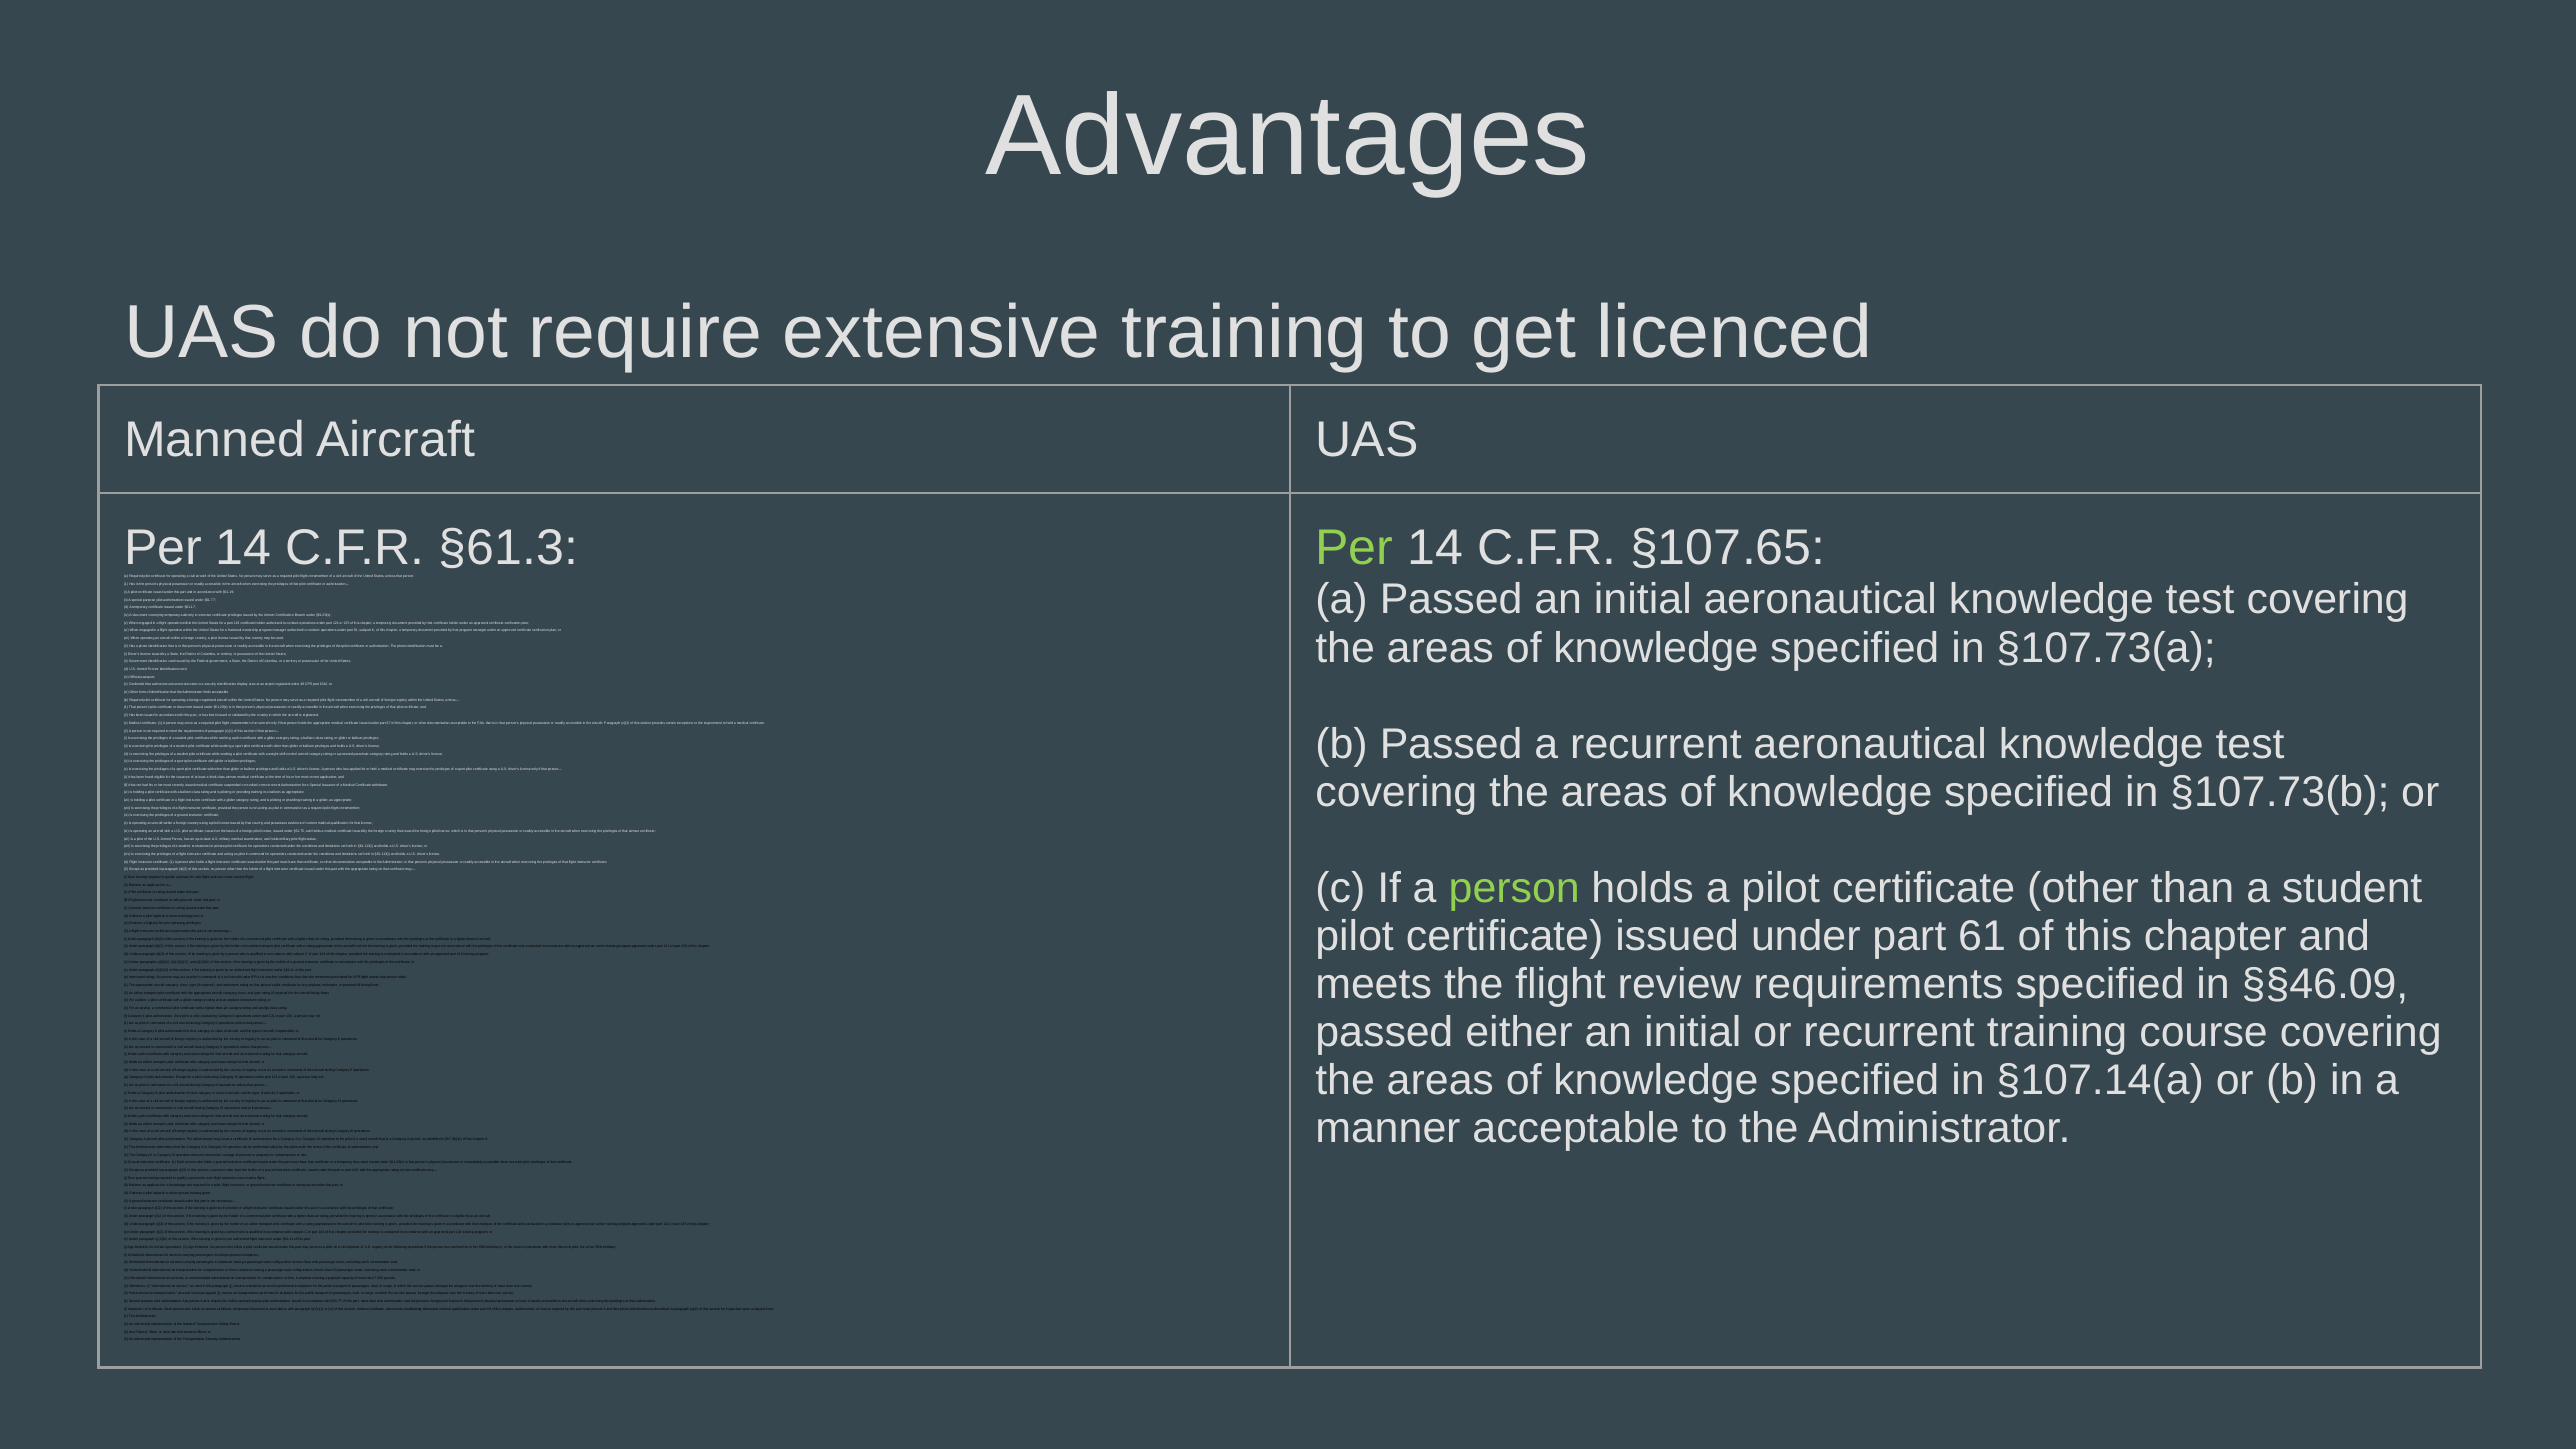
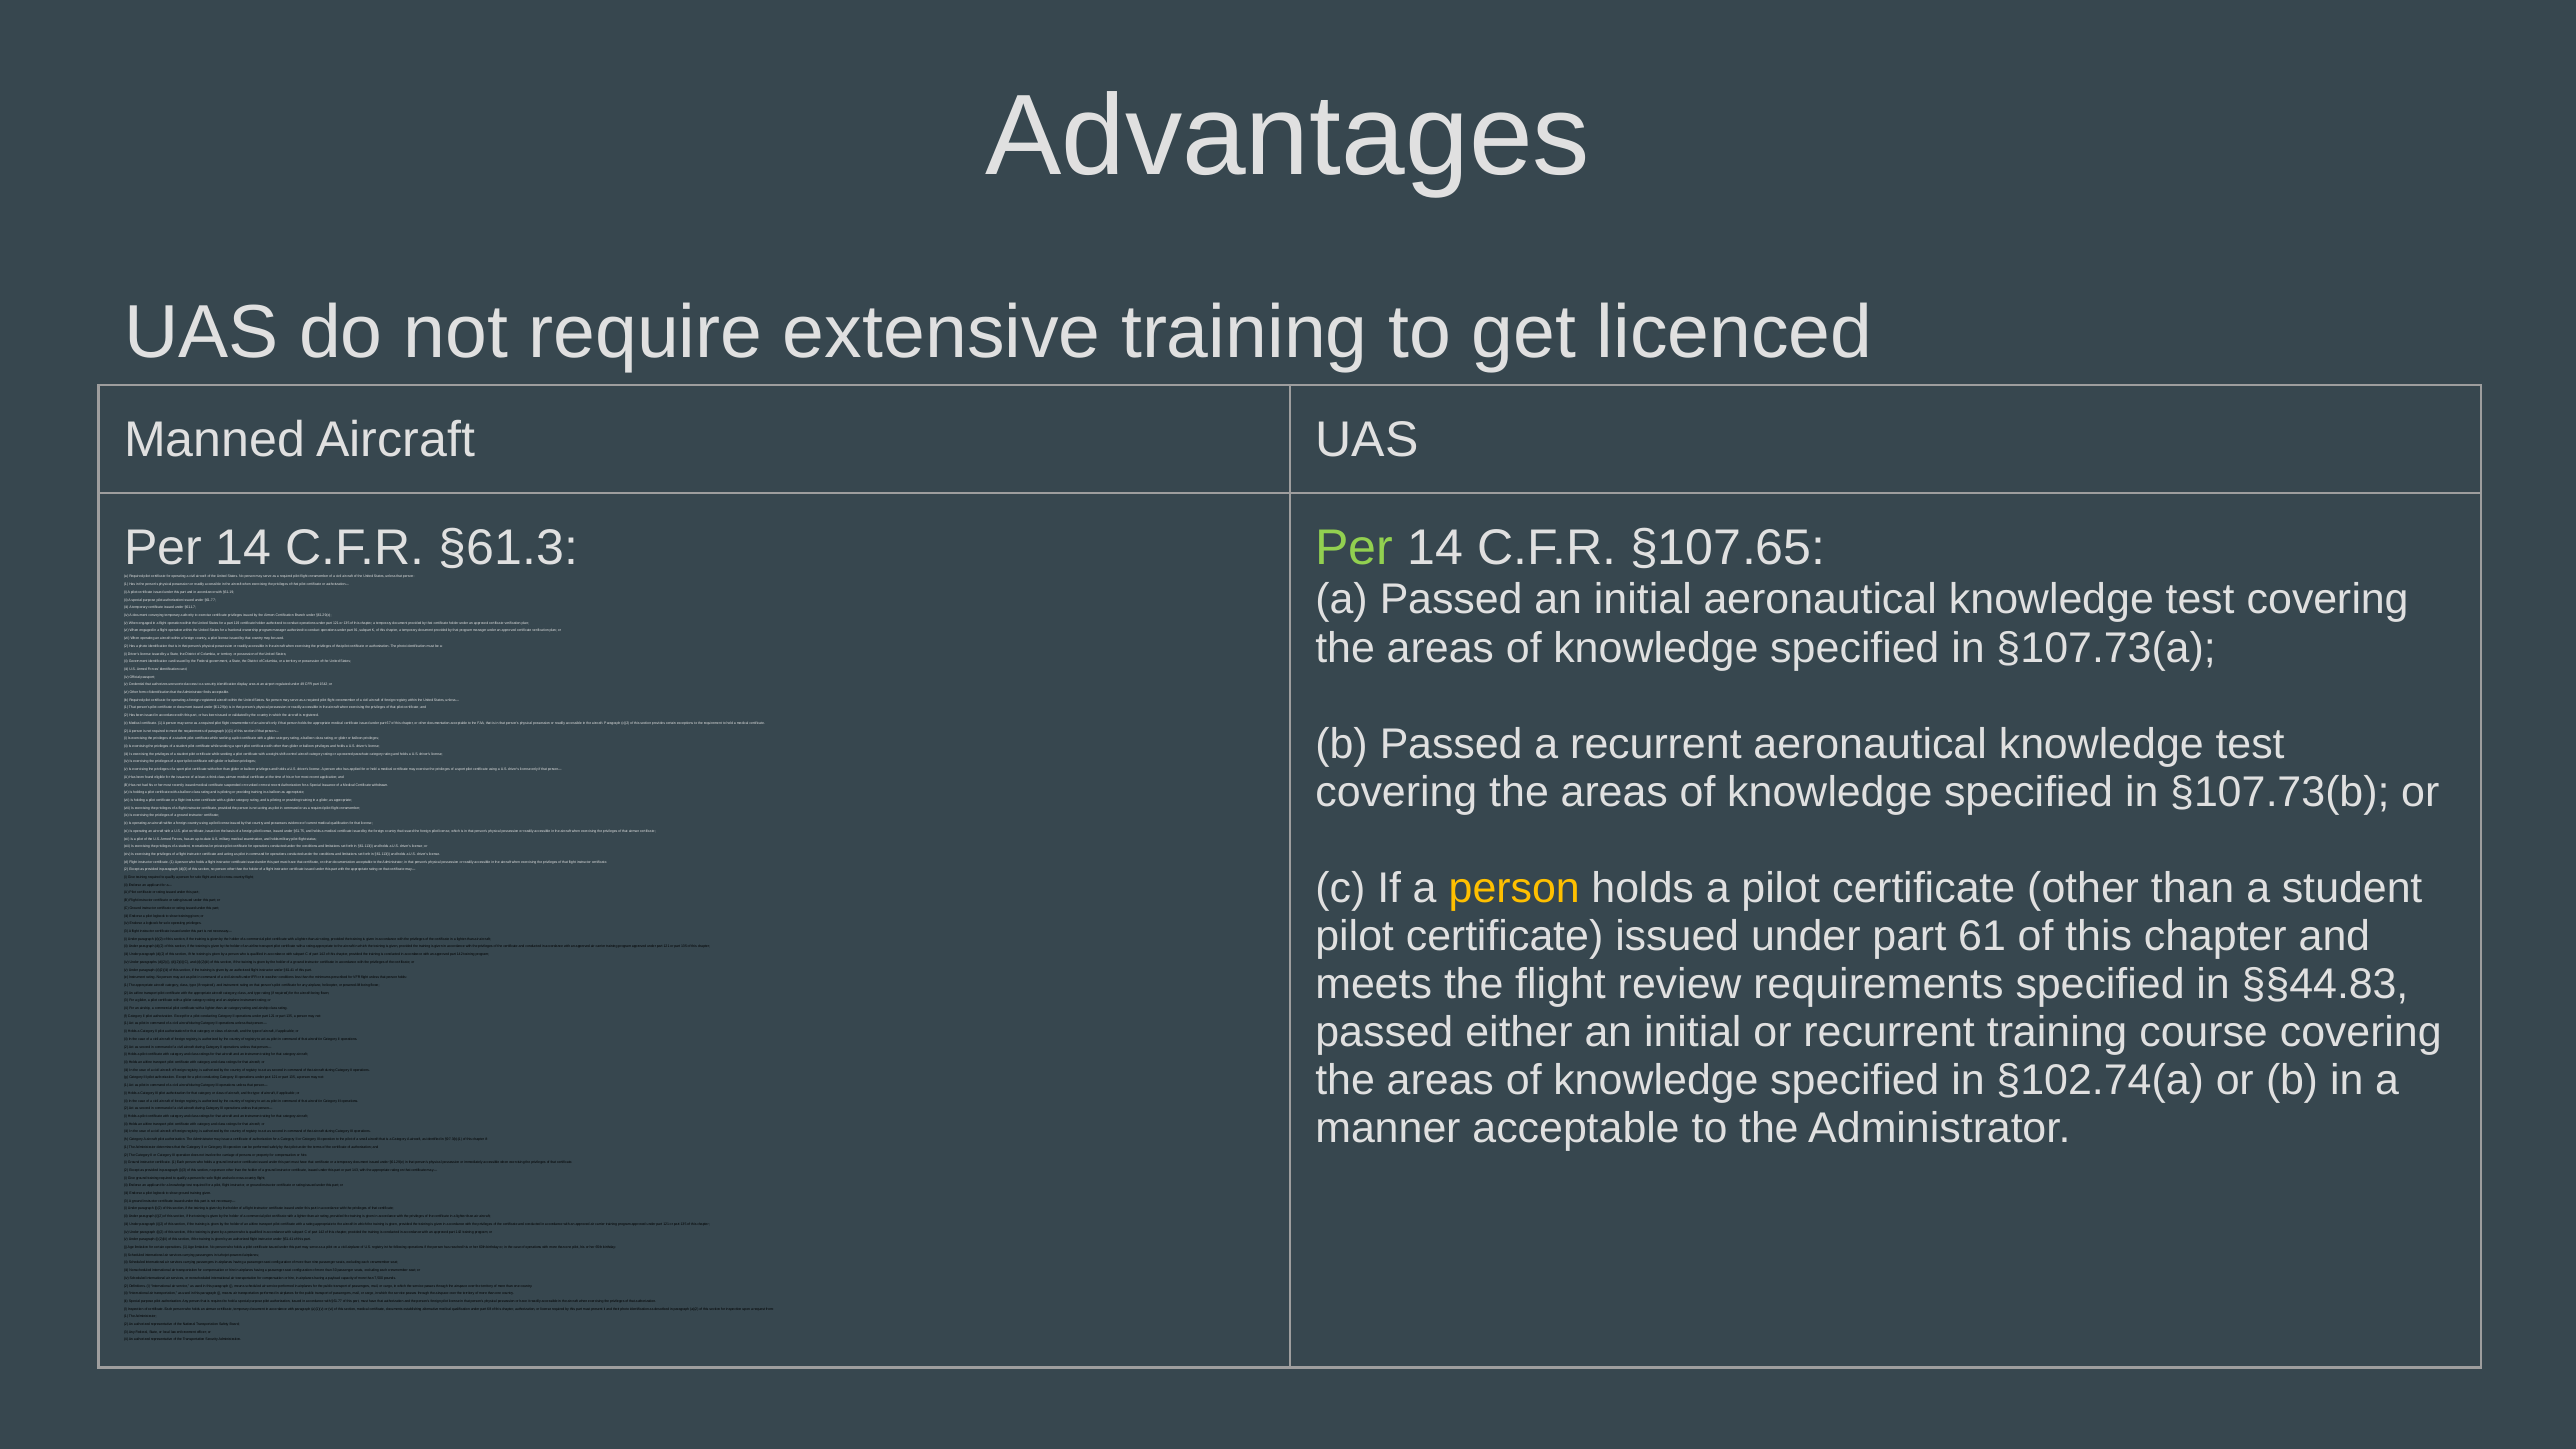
person colour: light green -> yellow (1514, 888)
§§46.09: §§46.09 -> §§44.83 (2325, 984)
§107.14(a: §107.14(a -> §102.74(a (2100, 1081)
